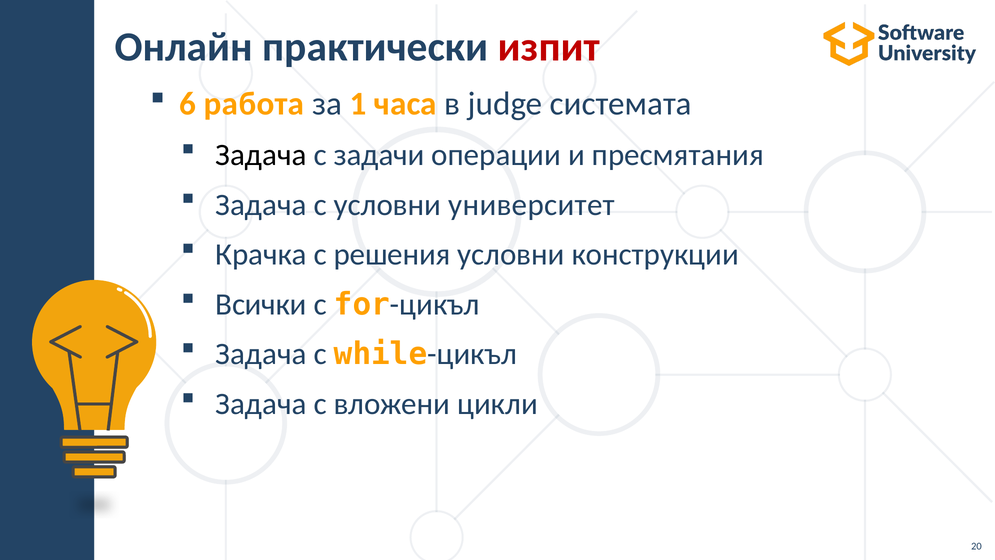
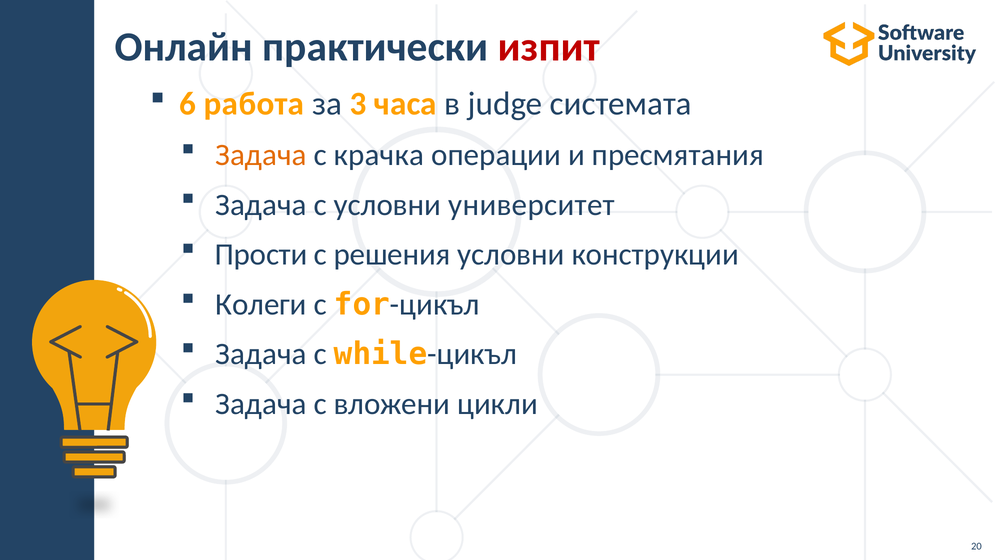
1: 1 -> 3 (358, 104)
Задача colour: black -> orange (261, 155)
задачи: задачи -> крачка (379, 155)
Крачка: Крачка -> Прости (261, 254)
Всички: Всички -> Колеги (261, 304)
